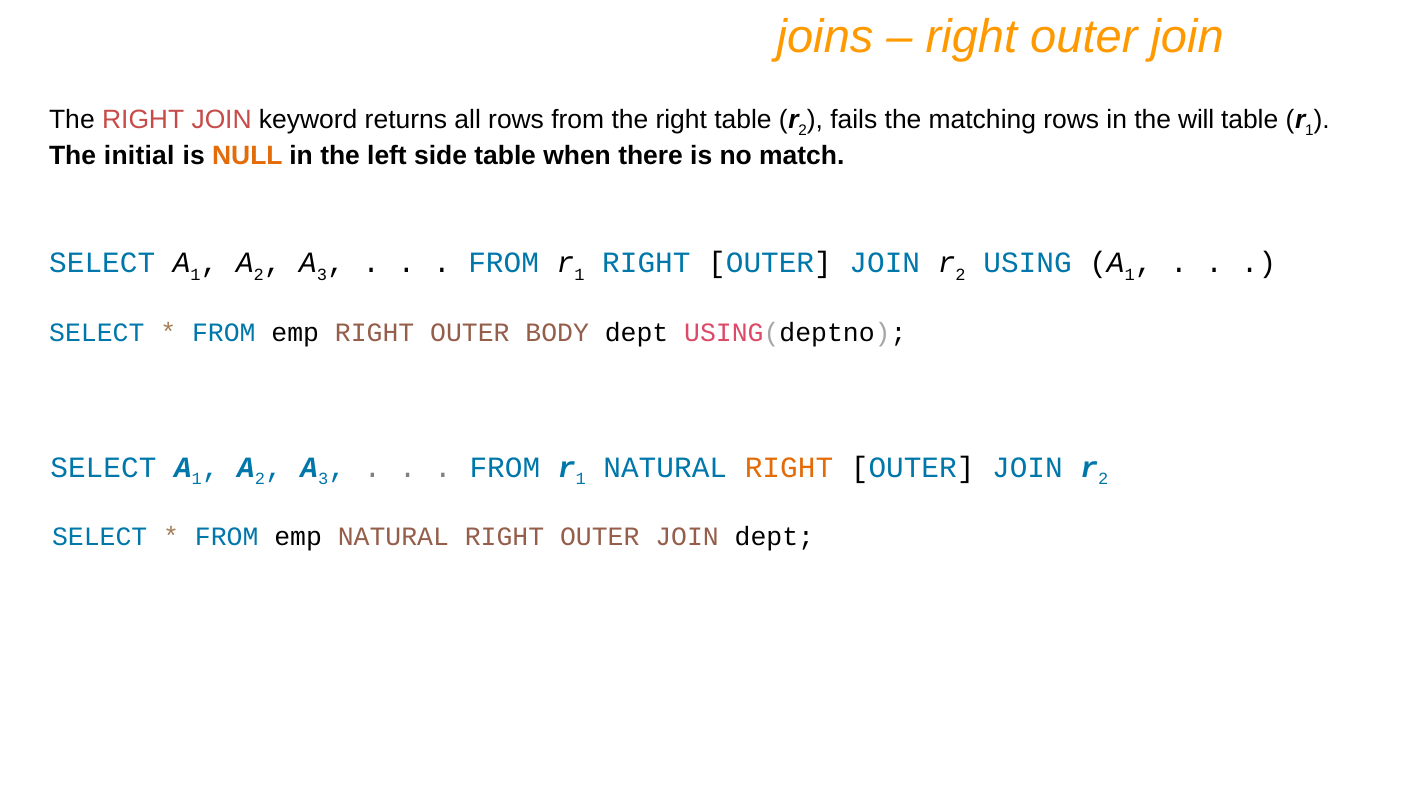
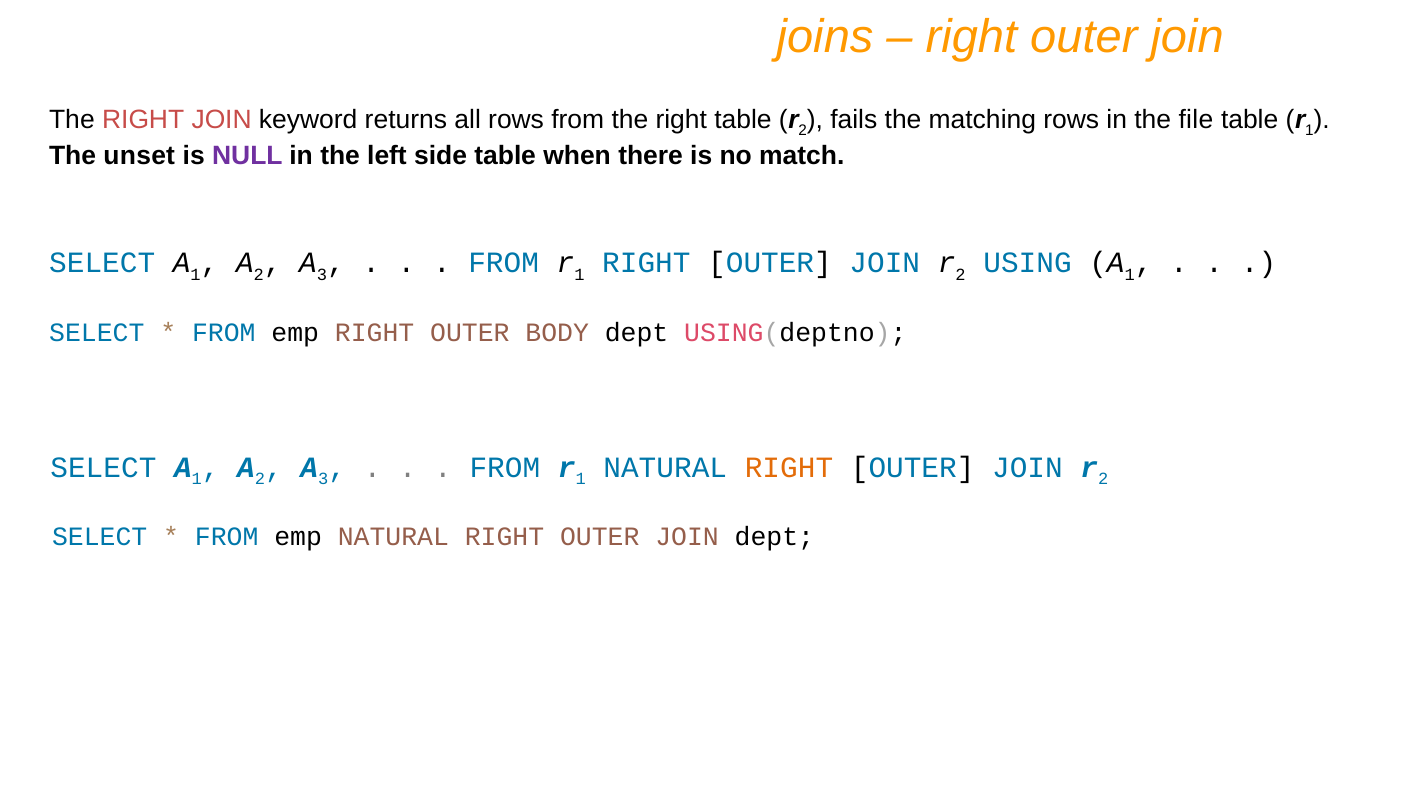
will: will -> file (1196, 120)
initial: initial -> unset (139, 156)
NULL colour: orange -> purple (247, 156)
